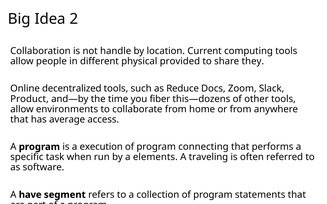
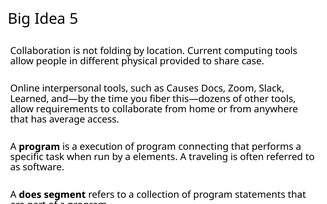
2: 2 -> 5 (74, 19)
handle: handle -> folding (116, 51)
they: they -> case (253, 61)
decentralized: decentralized -> interpersonal (72, 89)
Reduce: Reduce -> Causes (183, 89)
Product: Product -> Learned (30, 99)
environments: environments -> requirements (67, 109)
have: have -> does (30, 195)
